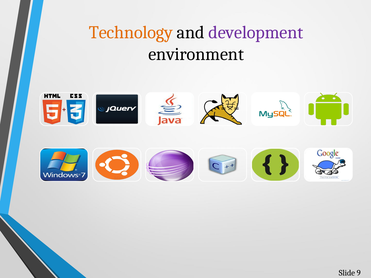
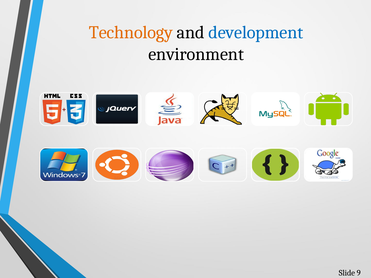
development colour: purple -> blue (256, 32)
